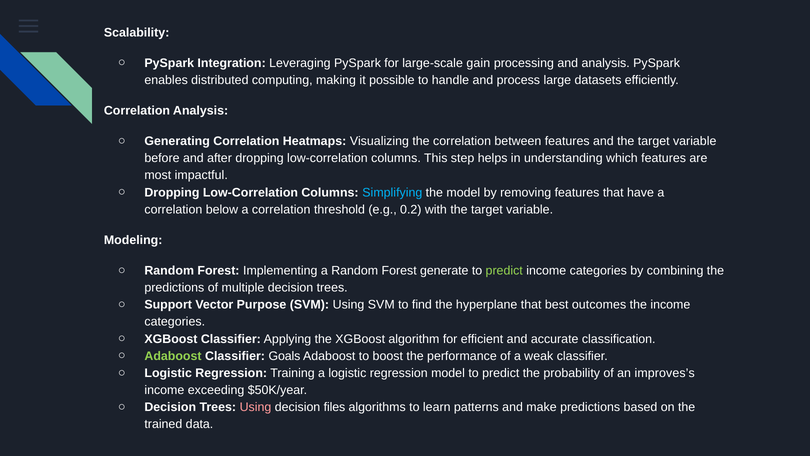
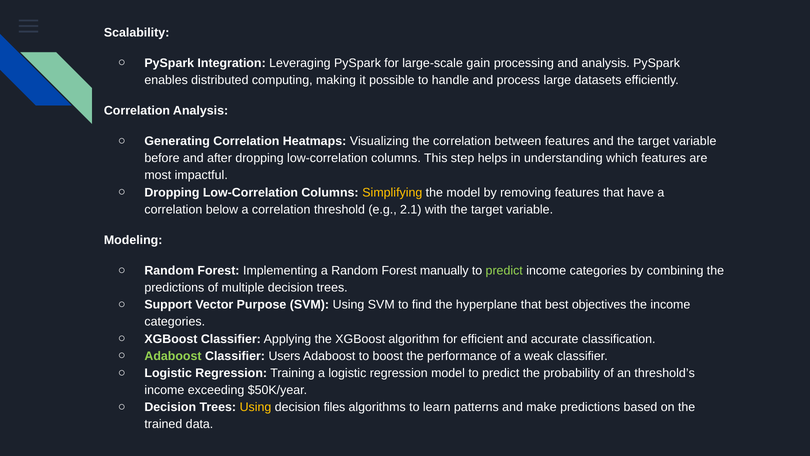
Simplifying colour: light blue -> yellow (392, 192)
0.2: 0.2 -> 2.1 (411, 209)
generate: generate -> manually (444, 270)
outcomes: outcomes -> objectives (599, 305)
Goals: Goals -> Users (284, 356)
improves’s: improves’s -> threshold’s (665, 373)
Using colour: pink -> yellow (255, 407)
